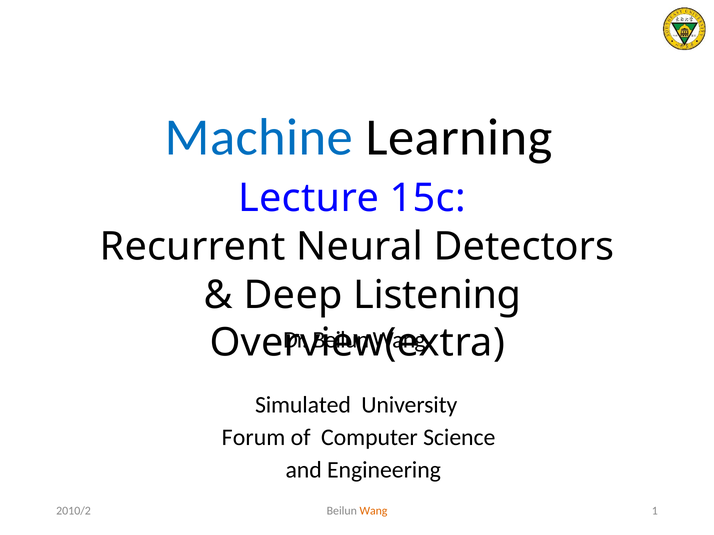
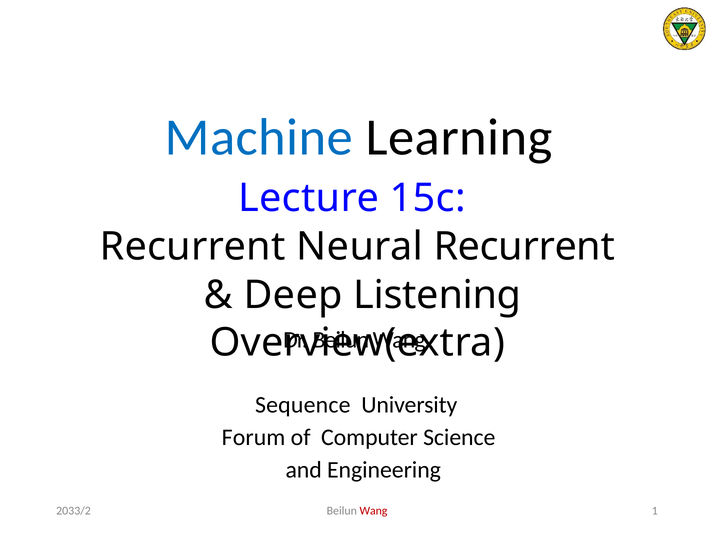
Neural Detectors: Detectors -> Recurrent (524, 247)
Simulated: Simulated -> Sequence (303, 405)
2010/2: 2010/2 -> 2033/2 (74, 511)
Wang colour: orange -> red (373, 511)
